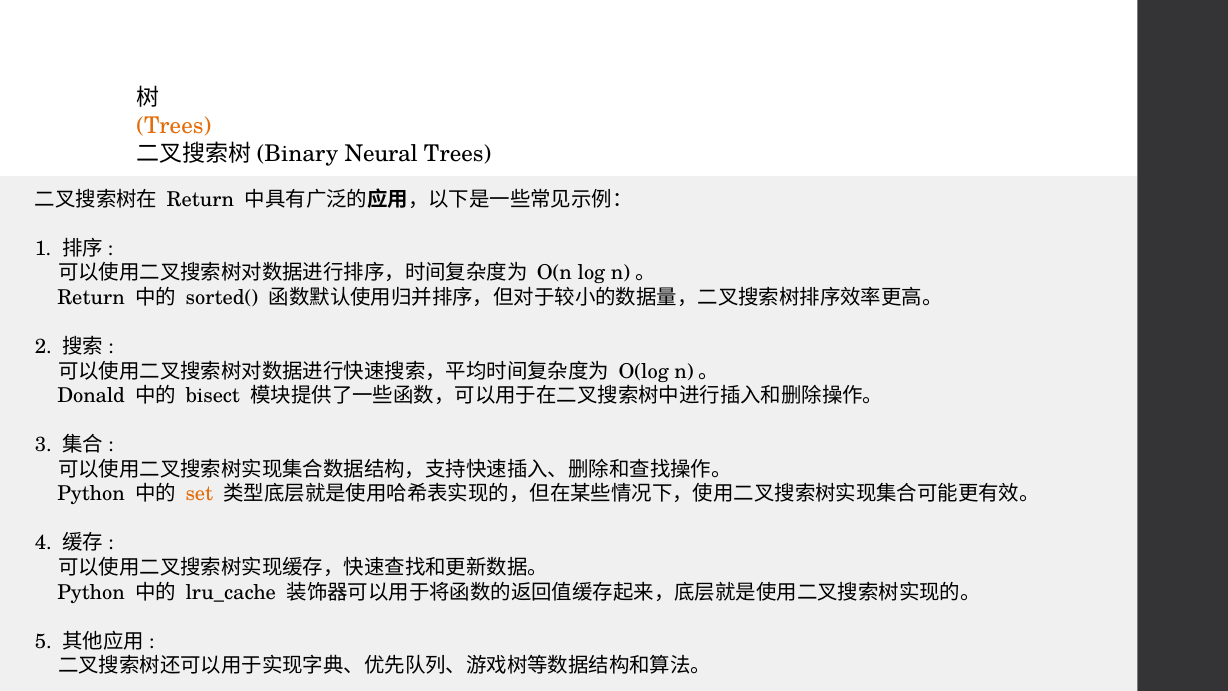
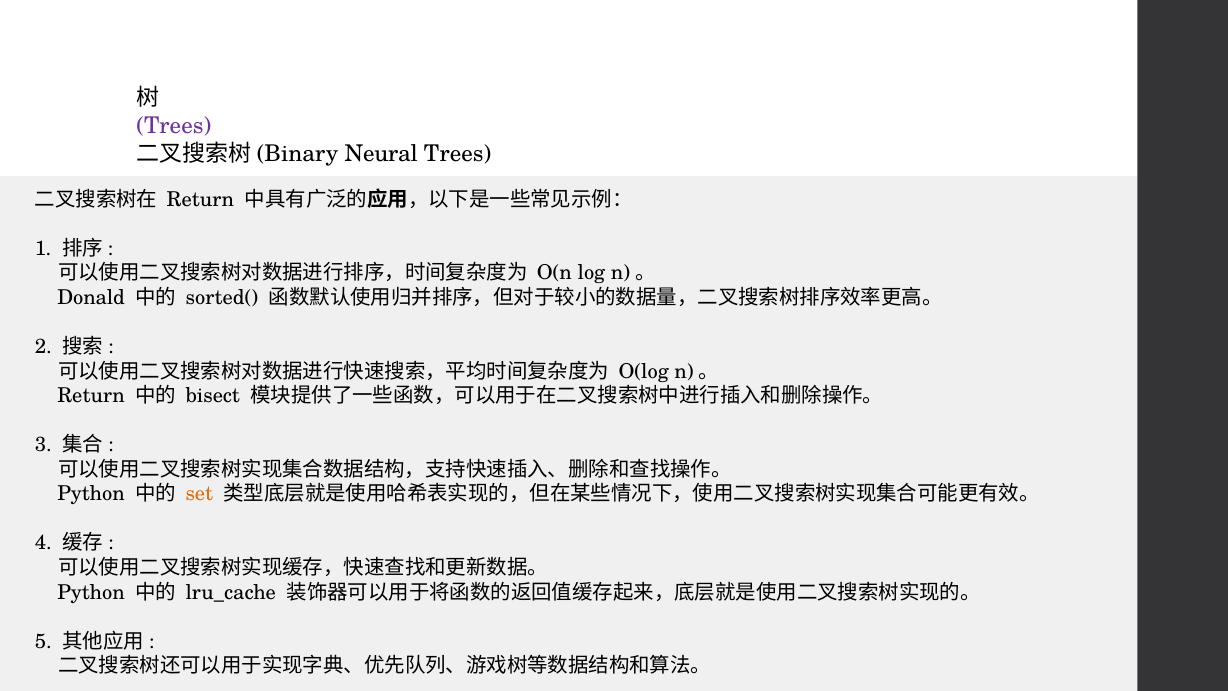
Trees colour: orange -> purple (174, 126)
Return: Return -> Donald (91, 297)
Donald: Donald -> Return (91, 396)
